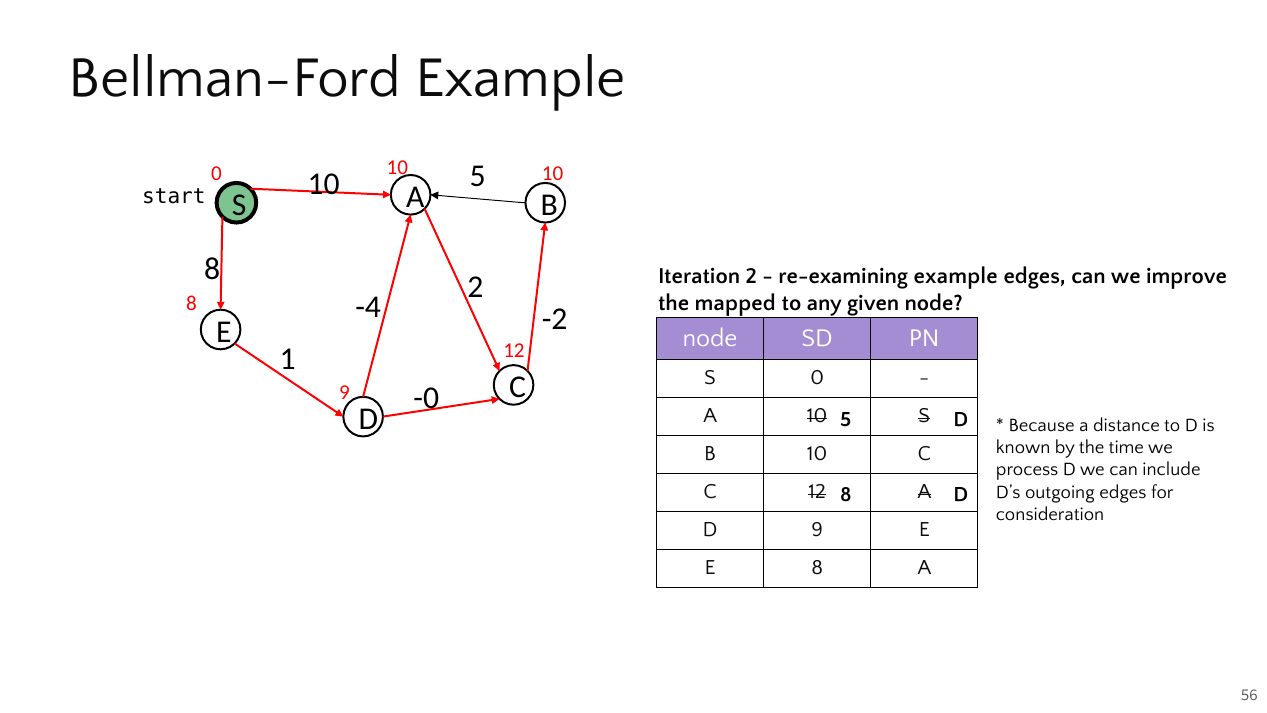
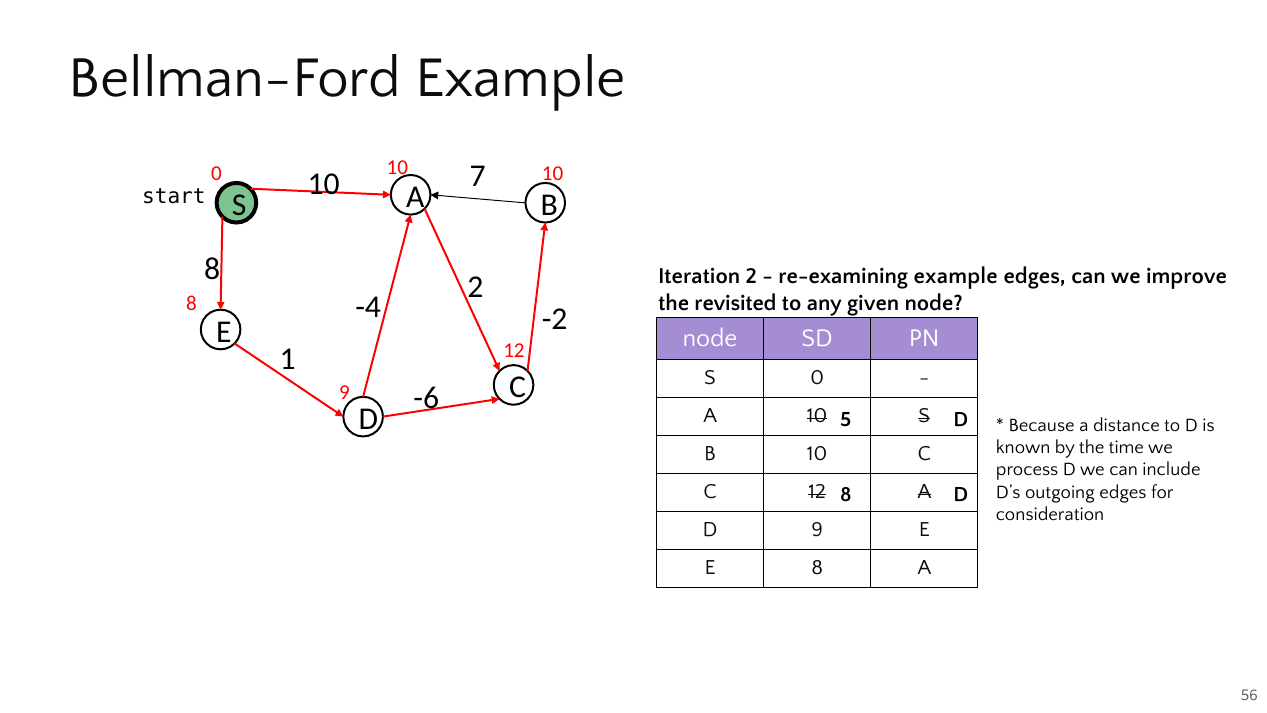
10 5: 5 -> 7 (478, 176)
mapped: mapped -> revisited (736, 303)
-0: -0 -> -6 (426, 398)
